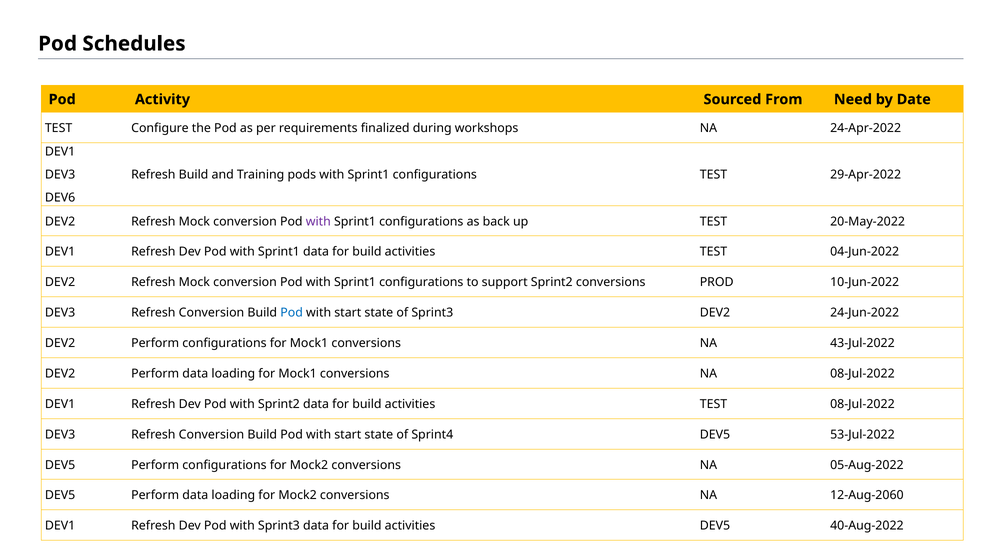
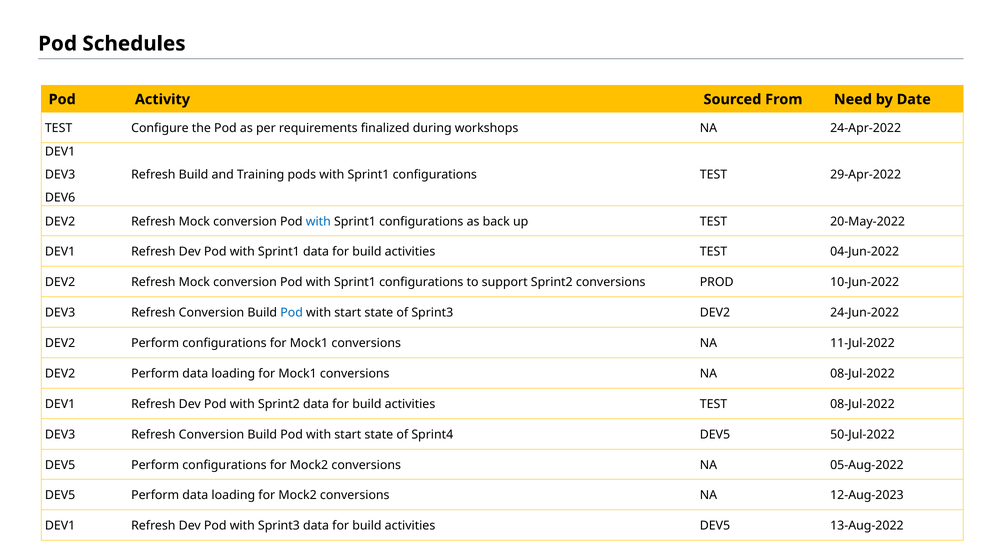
with colour: purple -> blue (318, 222)
43-Jul-2022: 43-Jul-2022 -> 11-Jul-2022 (862, 343)
53-Jul-2022: 53-Jul-2022 -> 50-Jul-2022 (862, 435)
12-Aug-2060: 12-Aug-2060 -> 12-Aug-2023 (867, 496)
40-Aug-2022: 40-Aug-2022 -> 13-Aug-2022 (867, 526)
